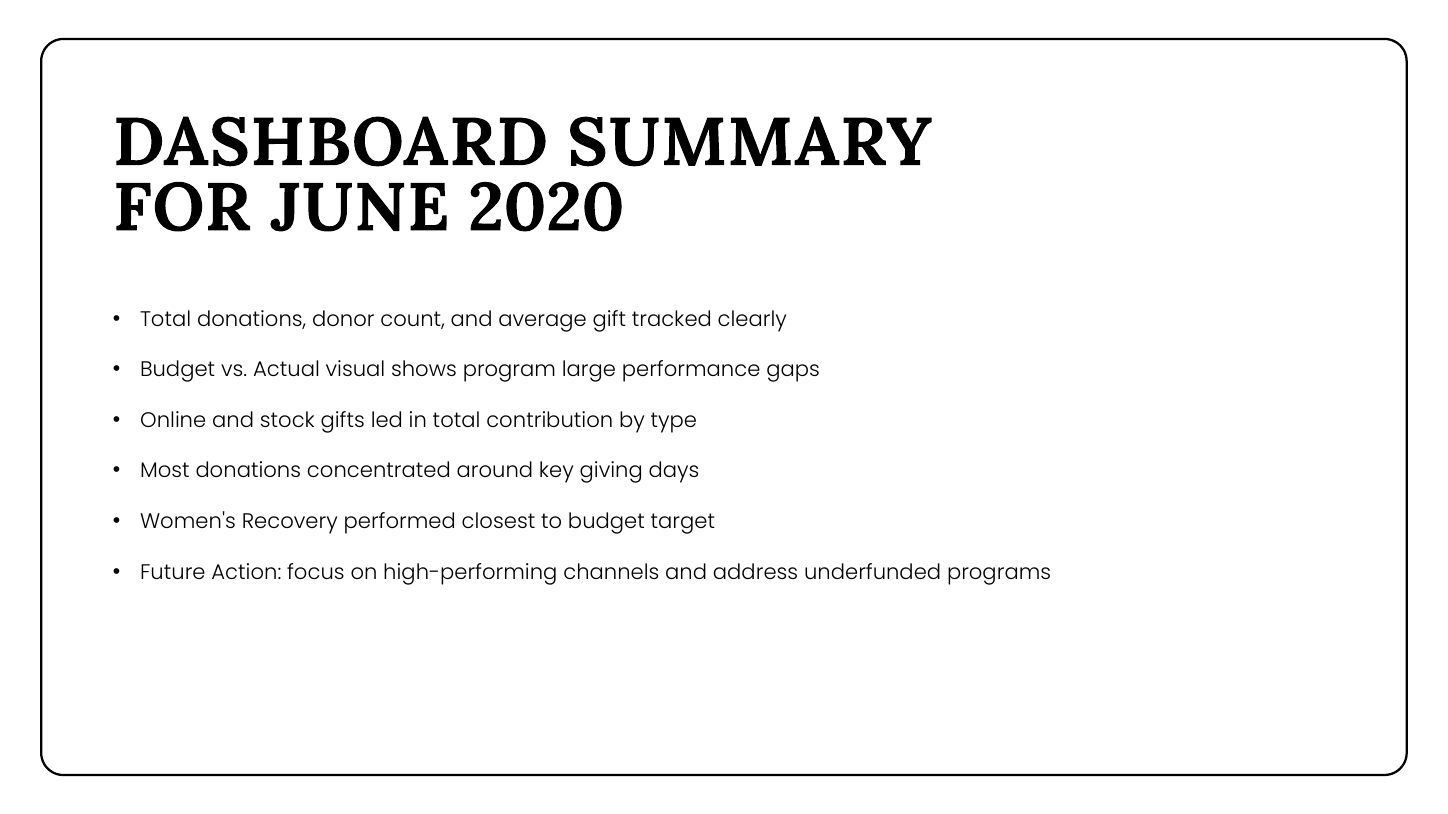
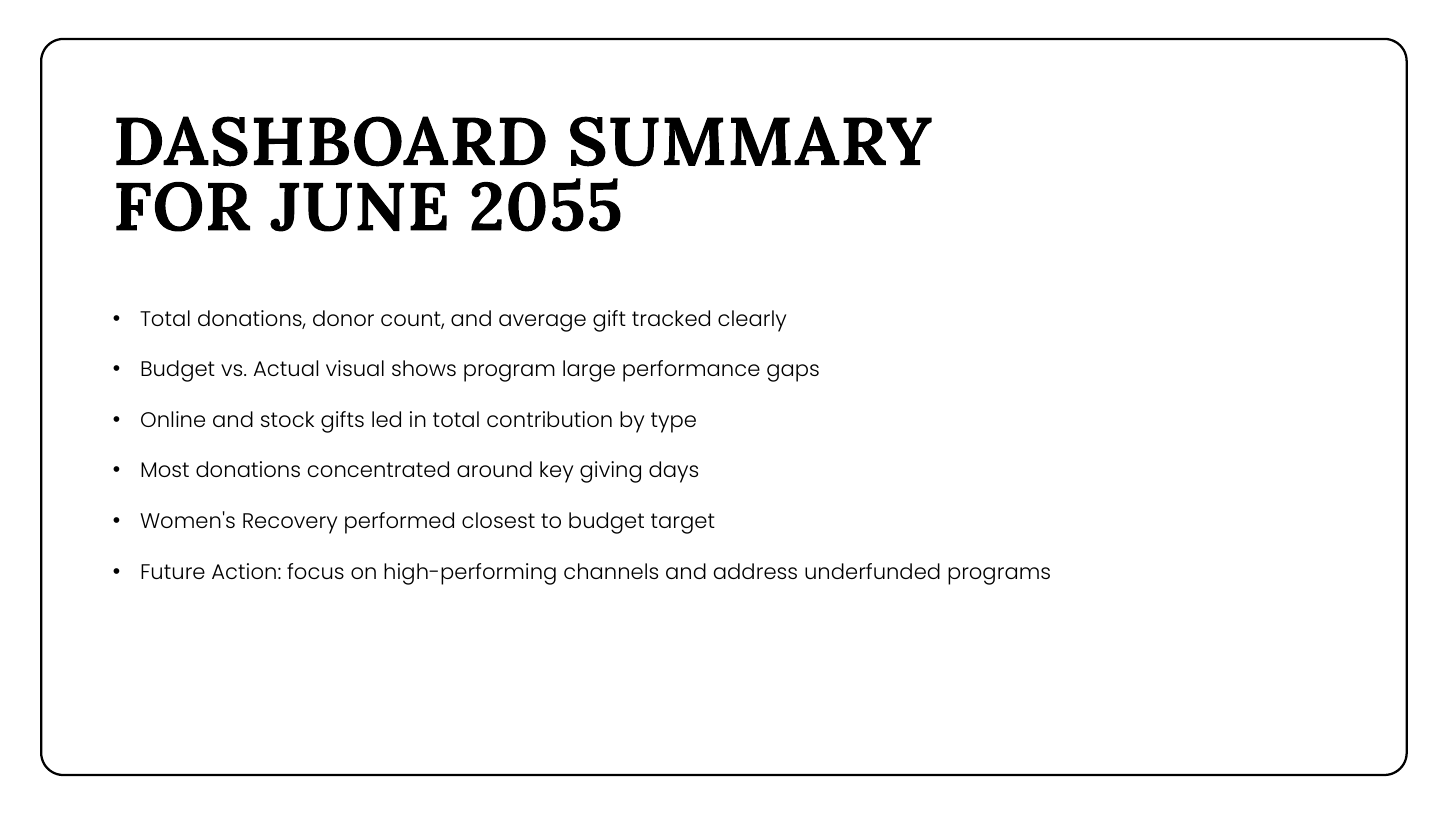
2020: 2020 -> 2055 (546, 208)
